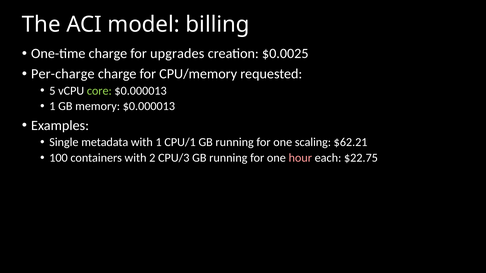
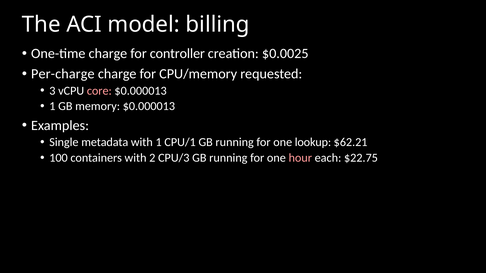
upgrades: upgrades -> controller (177, 54)
5: 5 -> 3 (52, 91)
core colour: light green -> pink (99, 91)
scaling: scaling -> lookup (313, 142)
